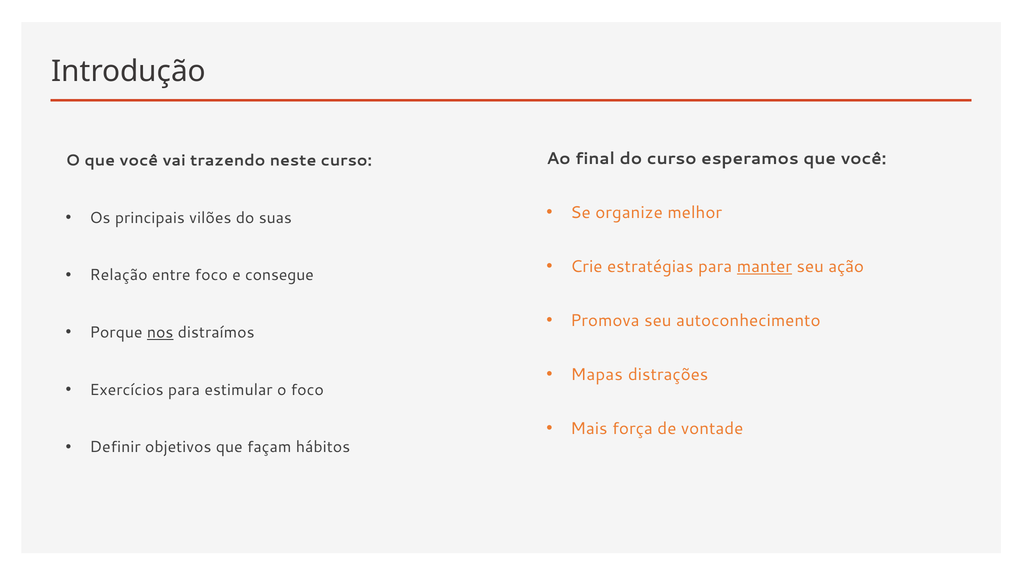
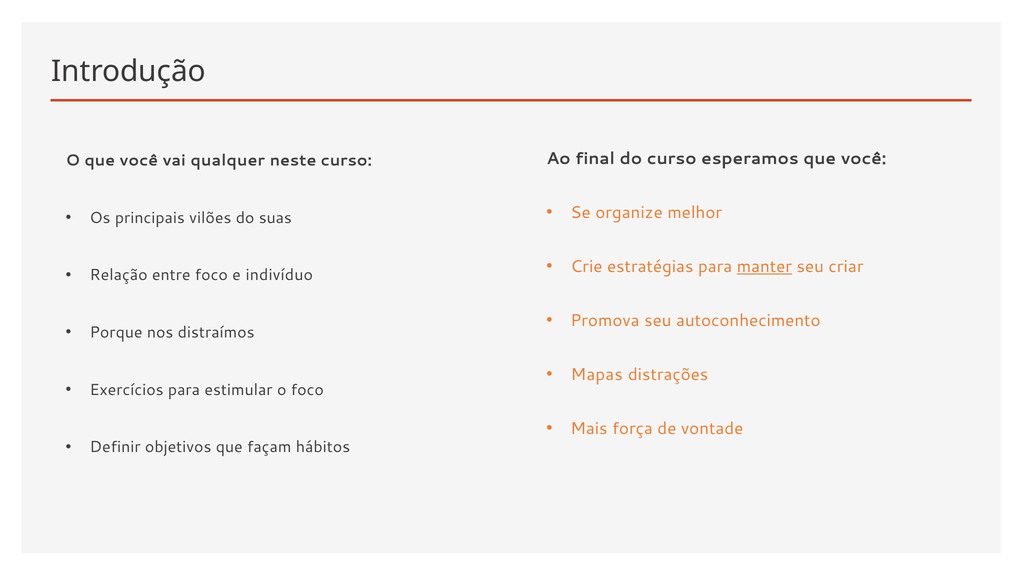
trazendo: trazendo -> qualquer (228, 160)
ação: ação -> criar (846, 267)
consegue: consegue -> indivíduo (279, 275)
nos underline: present -> none (160, 332)
